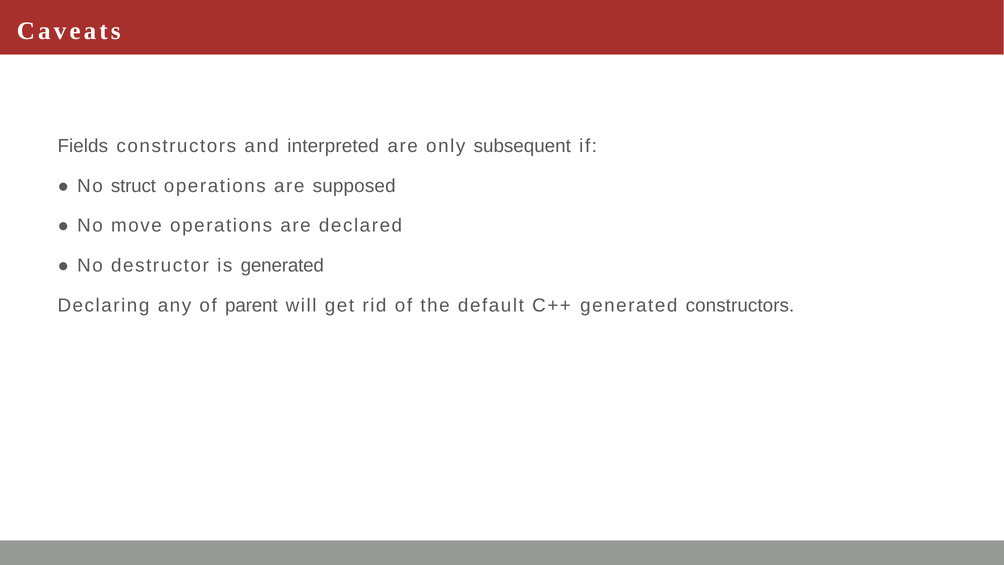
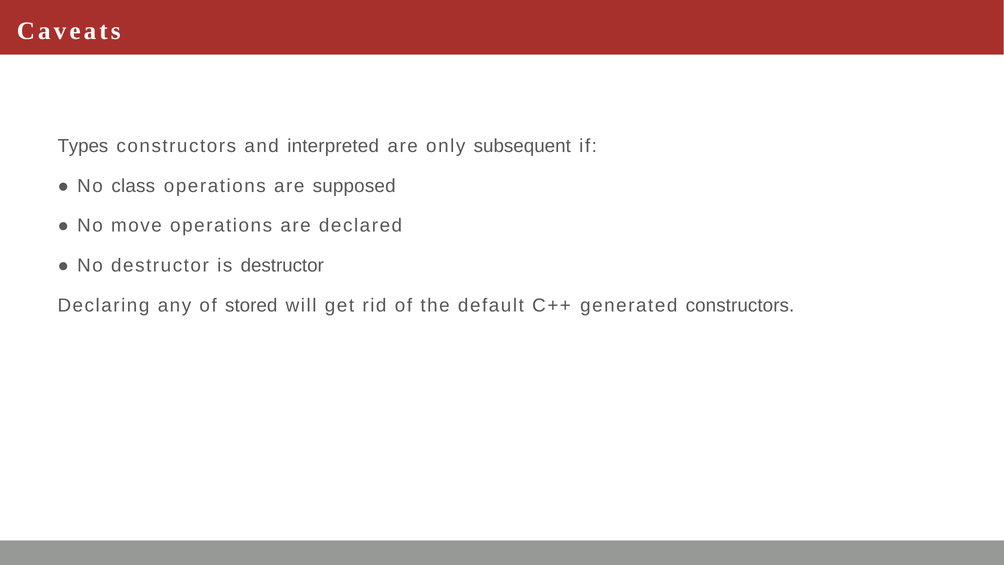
Fields: Fields -> Types (83, 146)
struct: struct -> class (133, 186)
is generated: generated -> destructor (282, 265)
parent: parent -> stored (251, 305)
